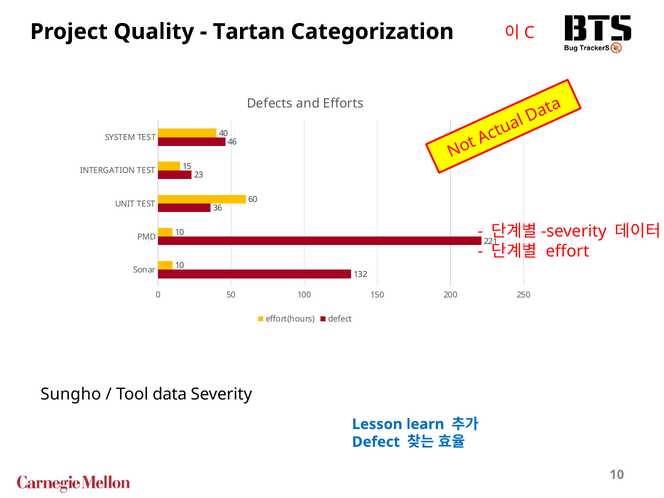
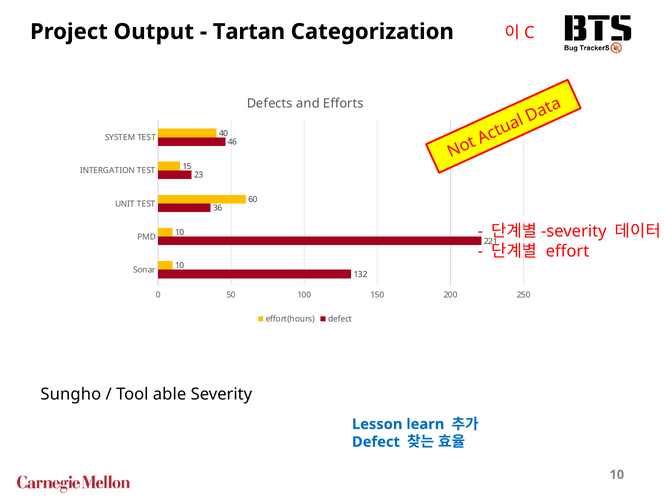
Quality: Quality -> Output (154, 32)
data: data -> able (170, 394)
